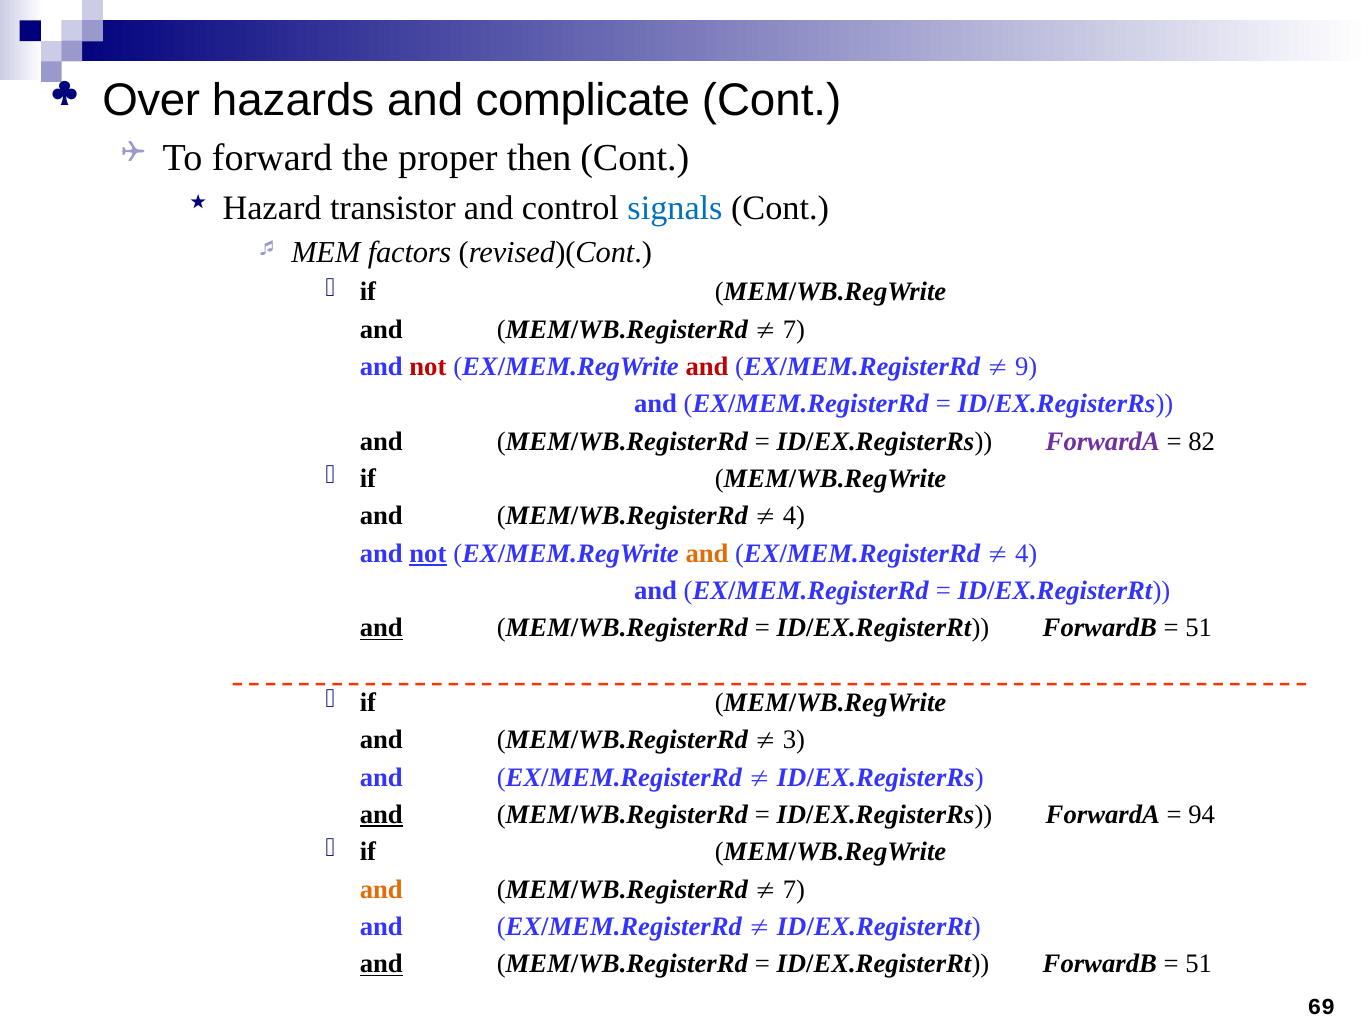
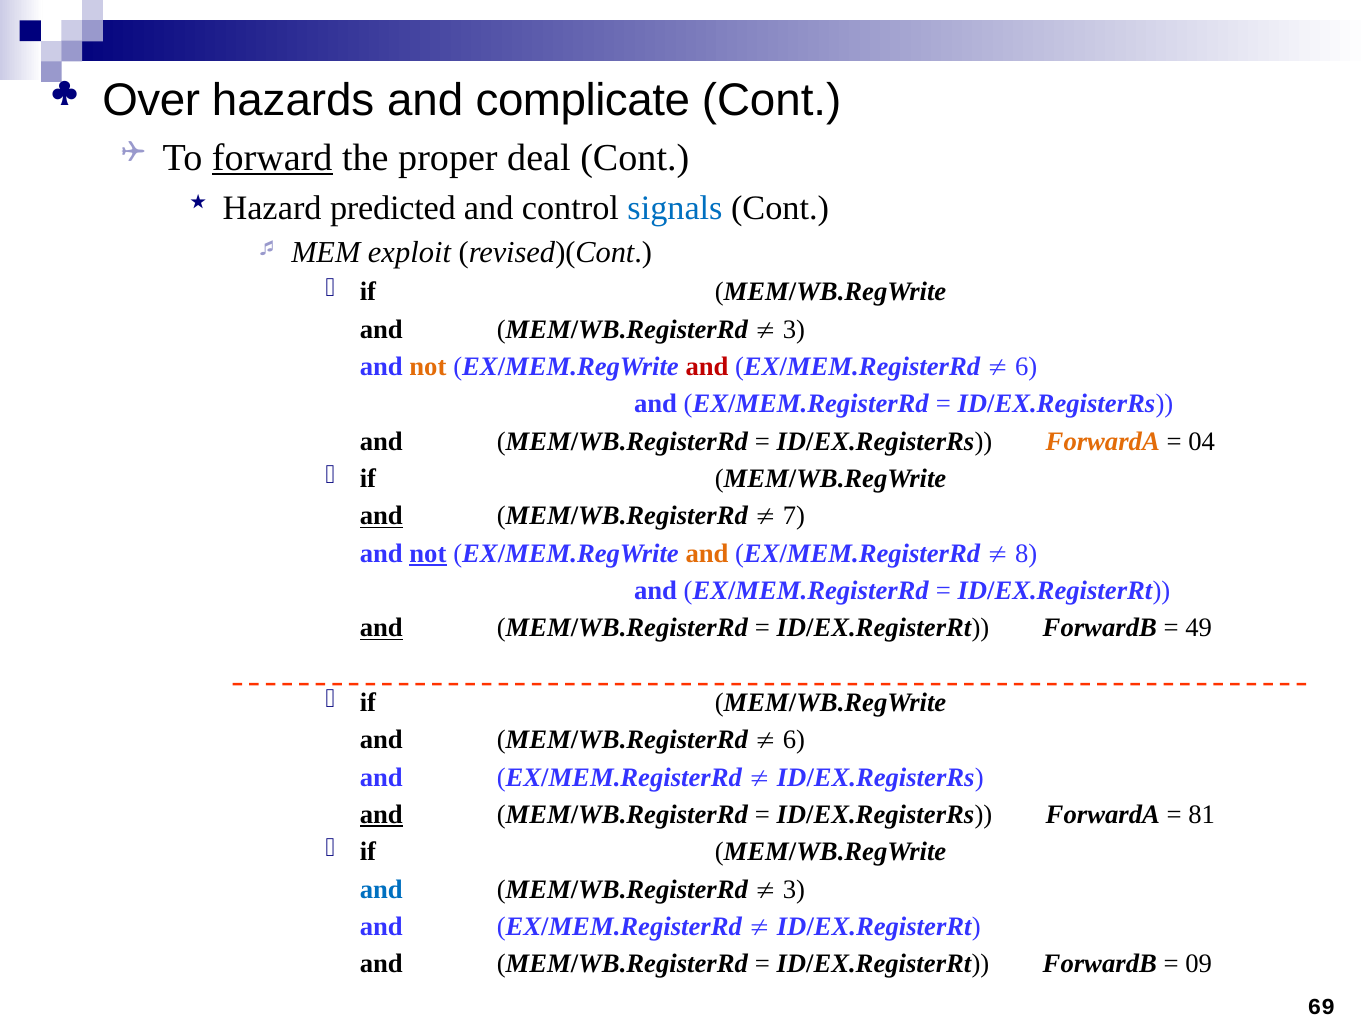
forward underline: none -> present (272, 158)
then: then -> deal (539, 158)
transistor: transistor -> predicted (393, 208)
factors: factors -> exploit (409, 253)
7: 7 -> 3 (794, 329)
not colour: red -> orange (428, 367)
9: 9 -> 6 (1026, 367)
ForwardA colour: purple -> orange (1103, 441)
82: 82 -> 04 (1202, 441)
and underline: none -> present (381, 516)
4: 4 -> 7 (794, 516)
4: 4 -> 8 (1026, 553)
51: 51 -> 49 (1199, 628)
3: 3 -> 6 (794, 740)
94: 94 -> 81 (1202, 815)
and colour: orange -> blue (381, 890)
7: 7 -> 3 (794, 890)
and underline: present -> none (381, 964)
51: 51 -> 09 (1199, 964)
